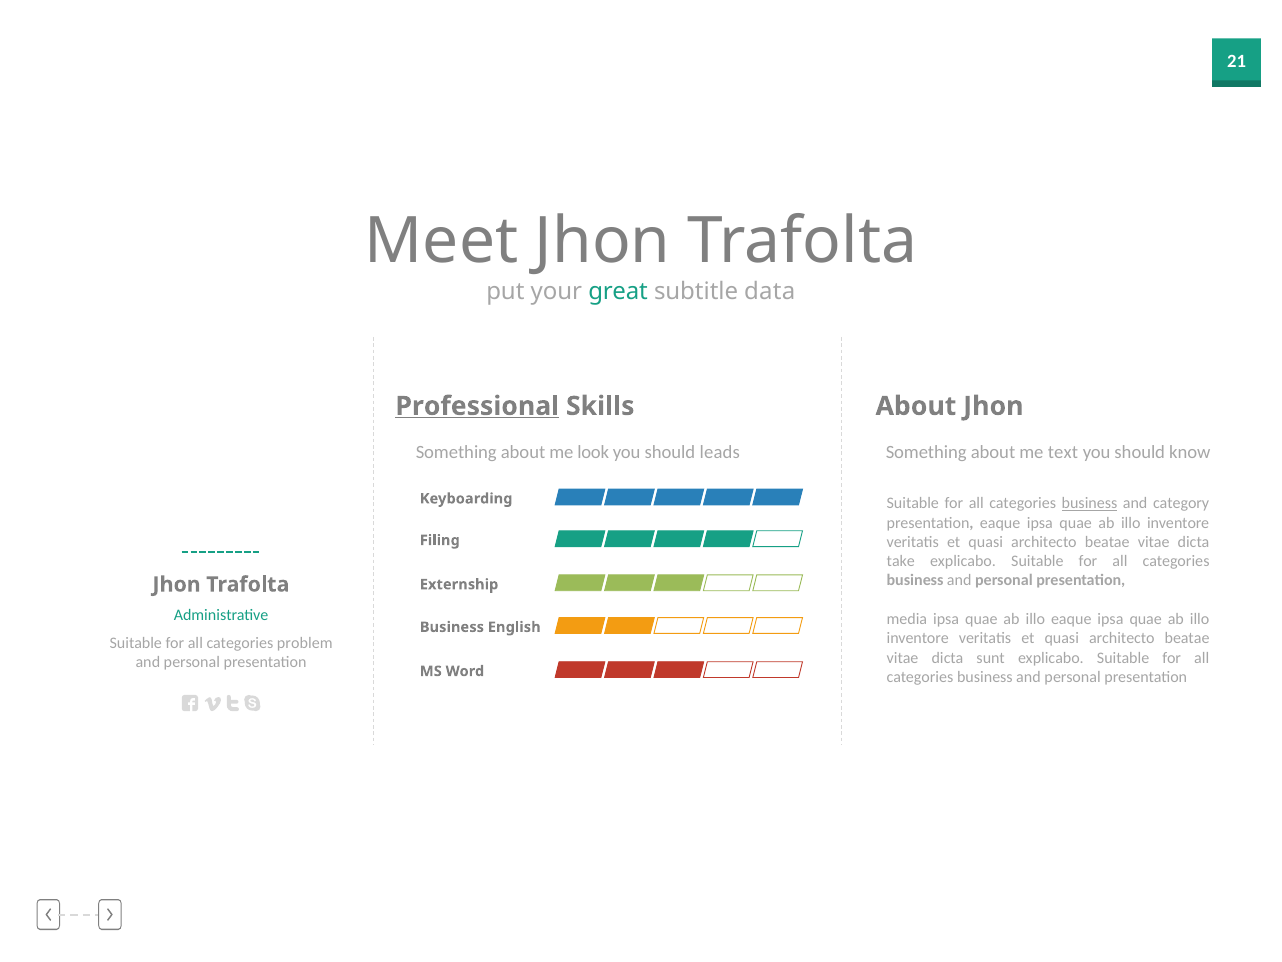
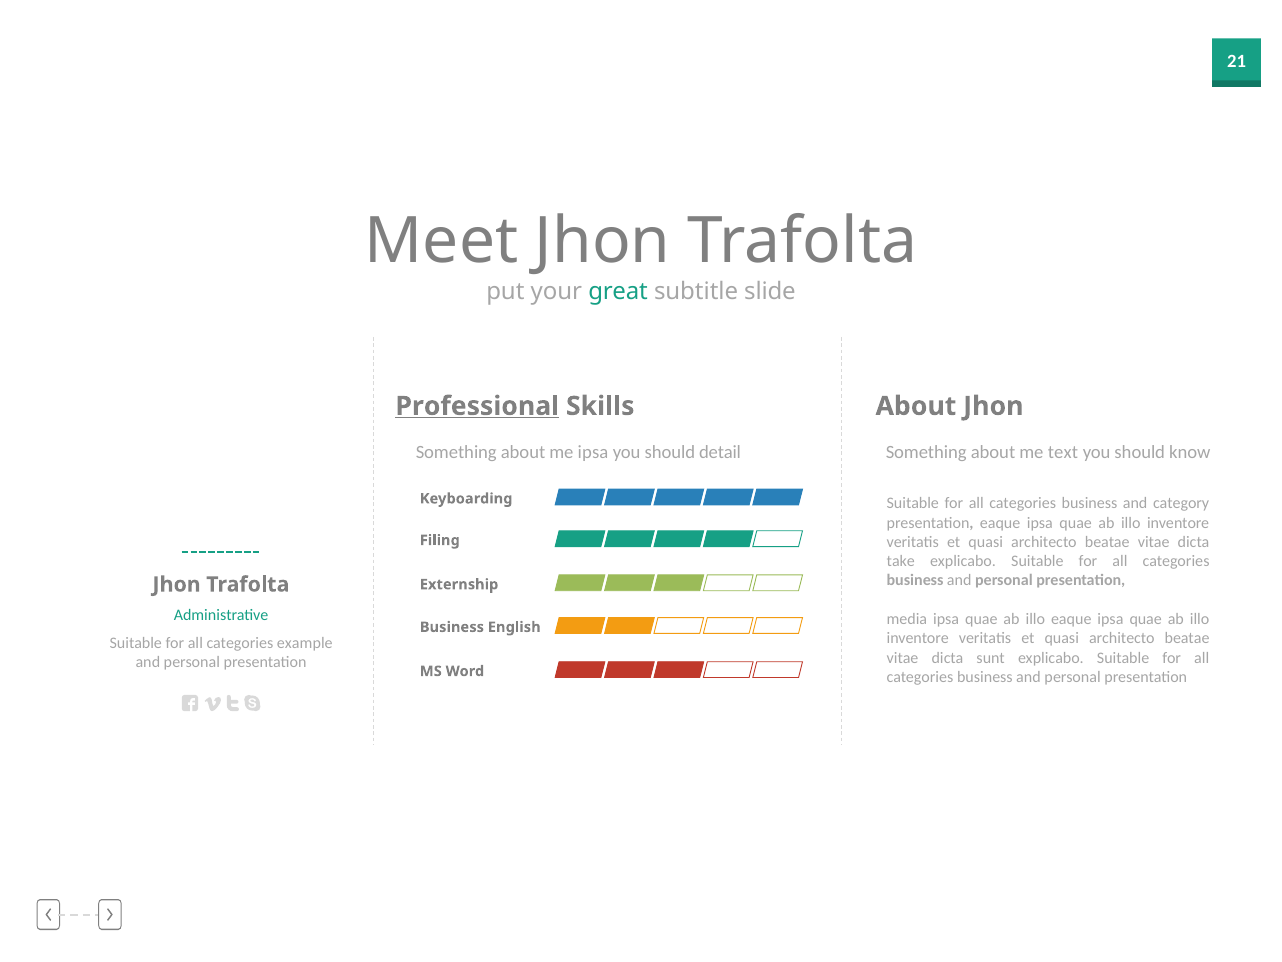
data: data -> slide (770, 292)
me look: look -> ipsa (593, 452)
leads: leads -> detail (720, 452)
business underline: present -> none (1090, 503)
problem: problem -> example (305, 643)
